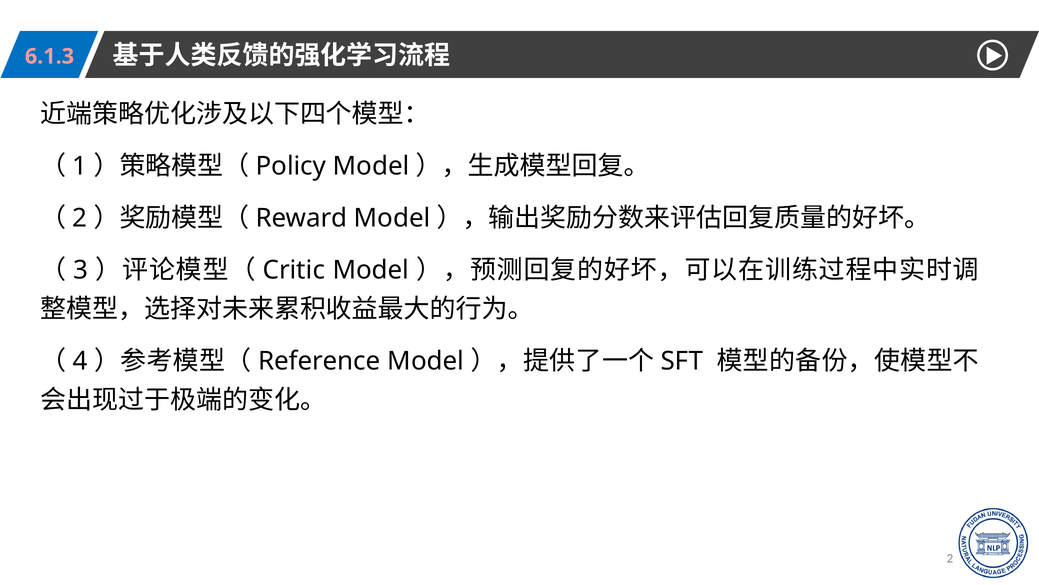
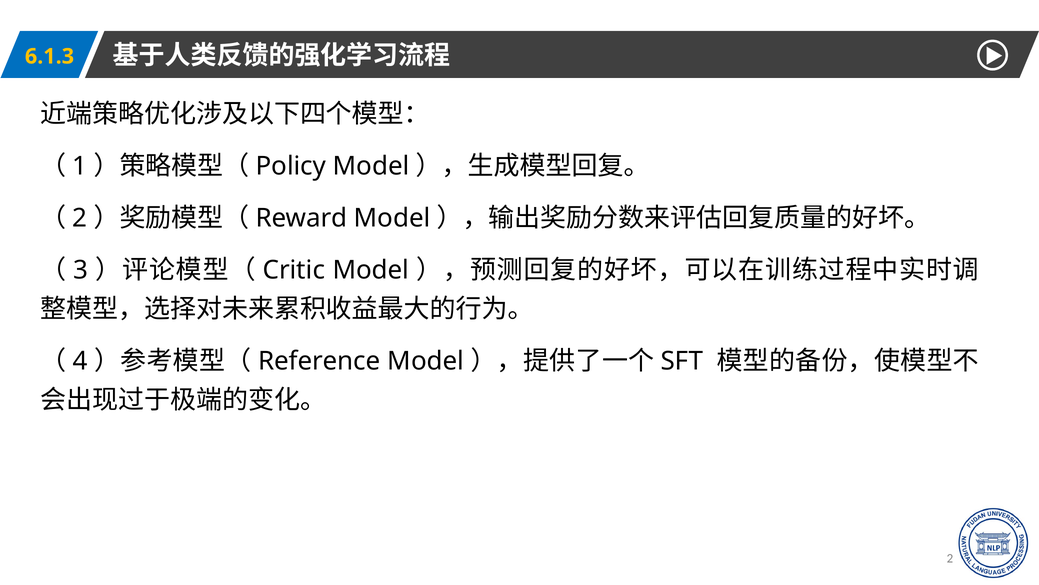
6.1.3 colour: pink -> yellow (49, 56)
